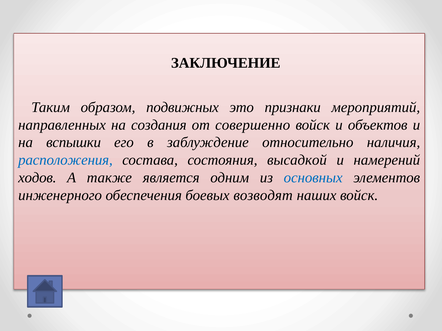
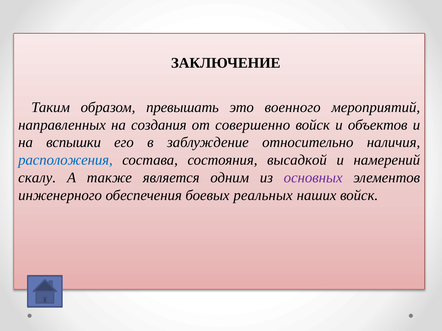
подвижных: подвижных -> превышать (183, 107)
признаки: признаки -> военного (293, 107)
ходов: ходов -> скалу (37, 178)
основных colour: blue -> purple (313, 178)
возводят: возводят -> реальных (263, 196)
